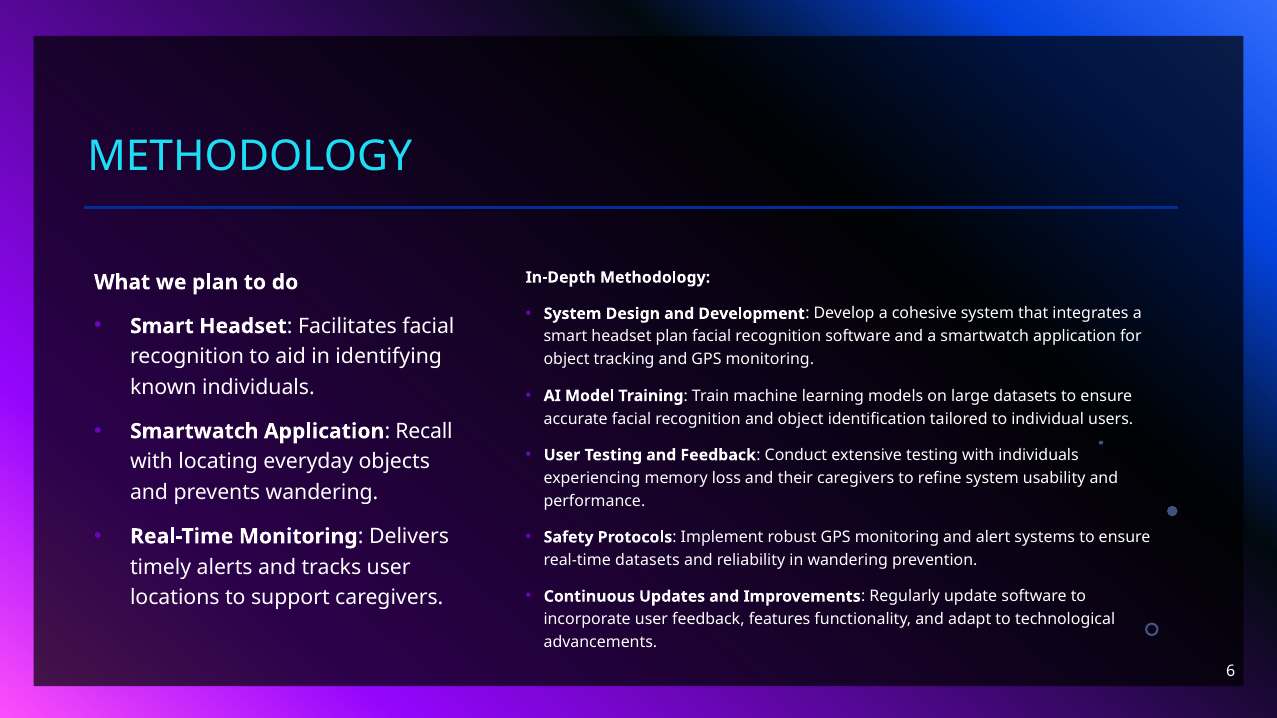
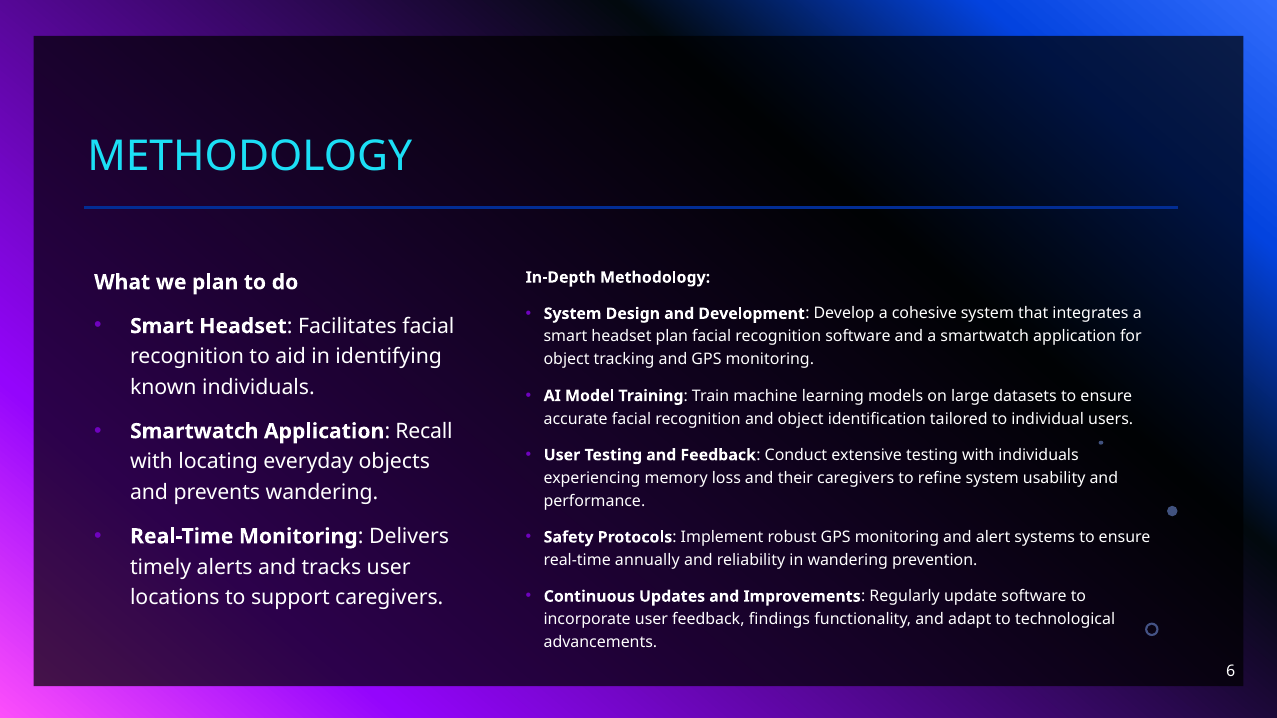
real-time datasets: datasets -> annually (647, 560)
features: features -> findings (779, 620)
